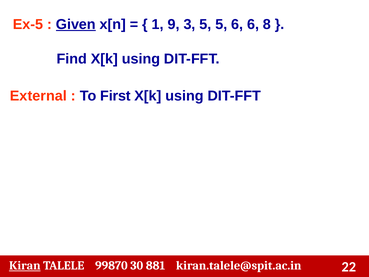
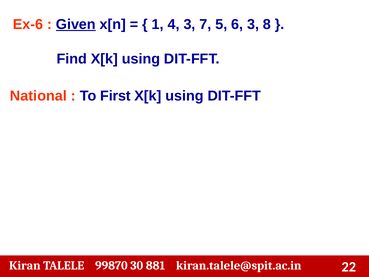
Ex-5: Ex-5 -> Ex-6 (28, 24)
9: 9 -> 4 (174, 24)
3 5: 5 -> 7 (205, 24)
6 6: 6 -> 3 (253, 24)
External: External -> National (38, 96)
Kiran underline: present -> none (25, 265)
